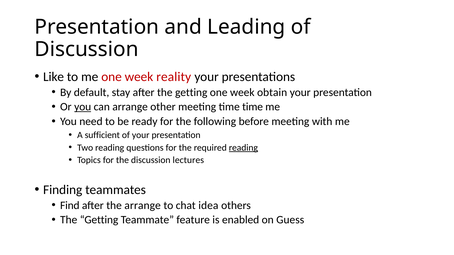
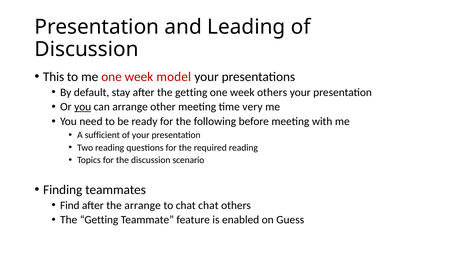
Like: Like -> This (54, 77)
reality: reality -> model (174, 77)
week obtain: obtain -> others (272, 92)
time time: time -> very (252, 107)
reading underline: present -> none (243, 148)
lectures: lectures -> scenario (188, 160)
chat idea: idea -> chat (208, 206)
